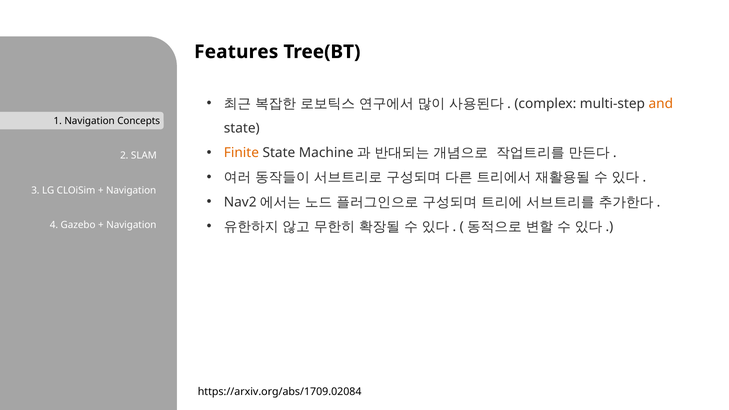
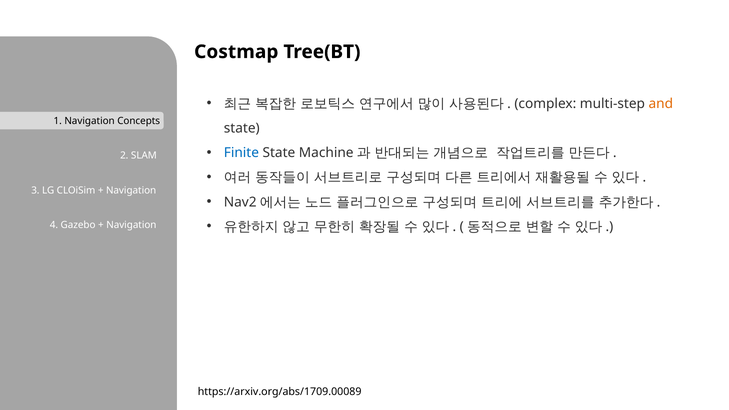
Features: Features -> Costmap (236, 52)
Finite colour: orange -> blue (241, 153)
https://arxiv.org/abs/1709.02084: https://arxiv.org/abs/1709.02084 -> https://arxiv.org/abs/1709.00089 (280, 392)
